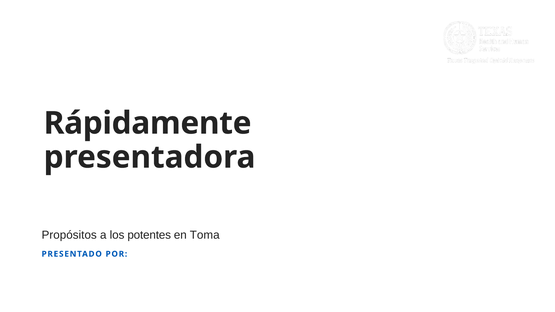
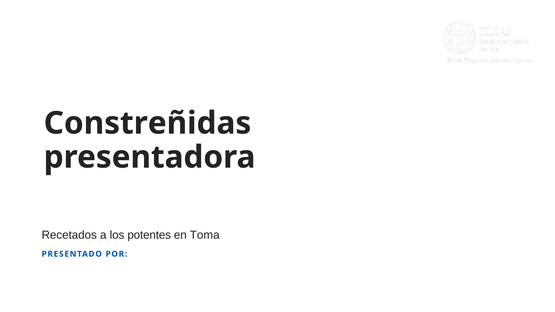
Rápidamente: Rápidamente -> Constreñidas (147, 123)
Propósitos: Propósitos -> Recetados (69, 235)
